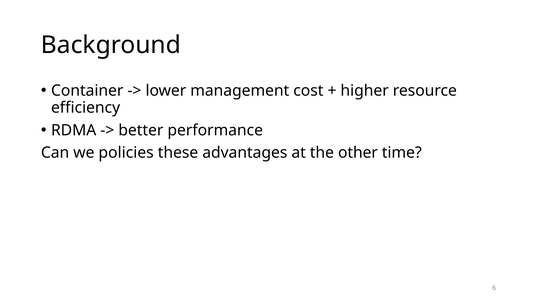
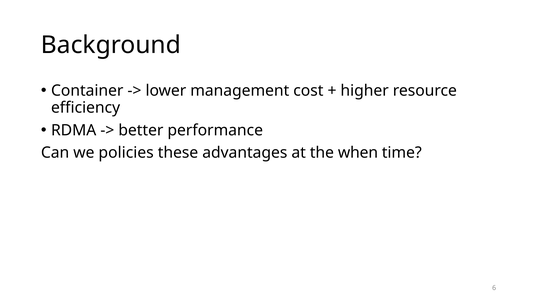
other: other -> when (358, 153)
